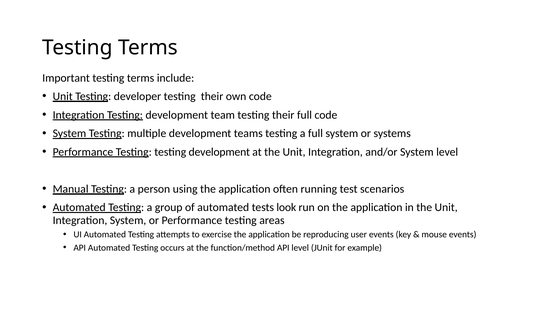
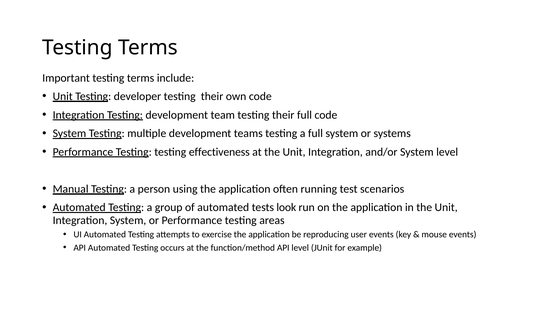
Testing testing development: development -> effectiveness (219, 152)
